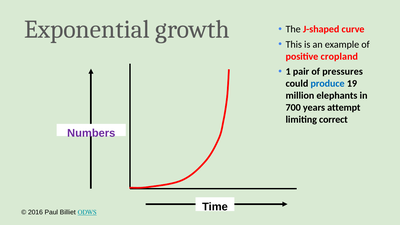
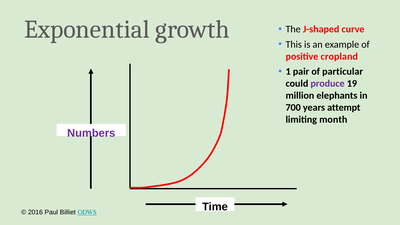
pressures: pressures -> particular (343, 72)
produce colour: blue -> purple (328, 84)
correct: correct -> month (333, 120)
